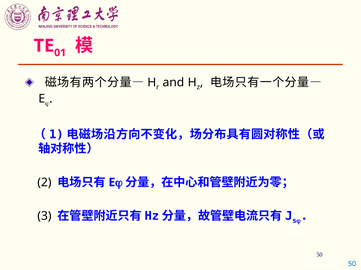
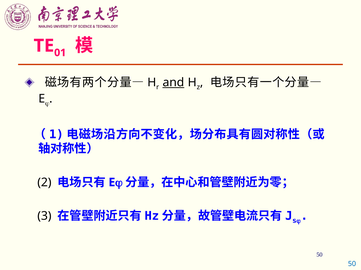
and underline: none -> present (173, 83)
